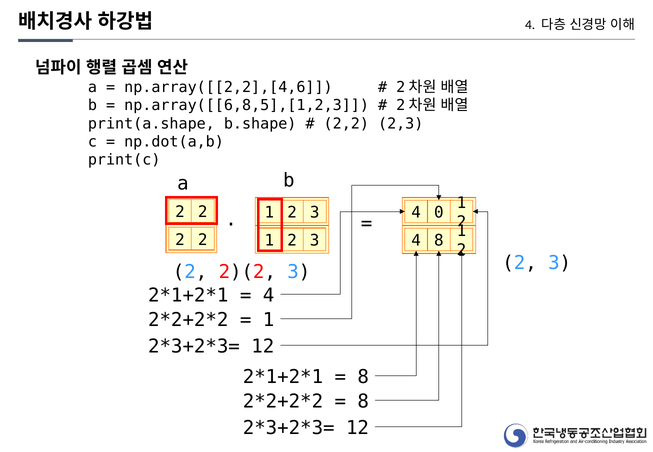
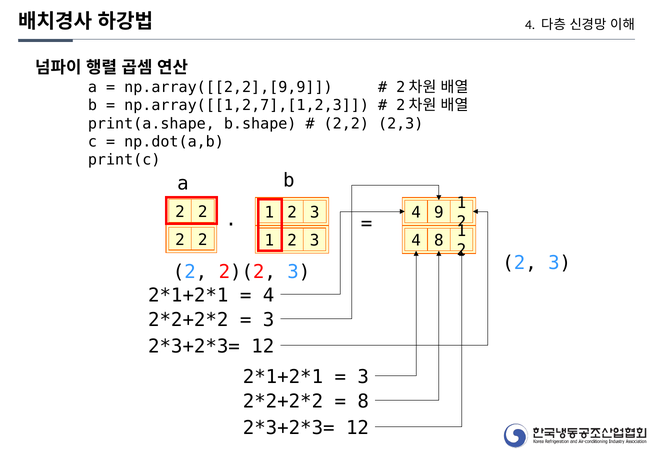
np.array([[2,2],[4,6: np.array([[2,2],[4,6 -> np.array([[2,2],[9,9 (228, 87)
np.array([[6,8,5],[1,2,3: np.array([[6,8,5],[1,2,3 -> np.array([[1,2,7],[1,2,3 (247, 106)
0: 0 -> 9 (439, 213)
1: 1 -> 3 (268, 320)
8: 8 -> 3 (363, 377)
